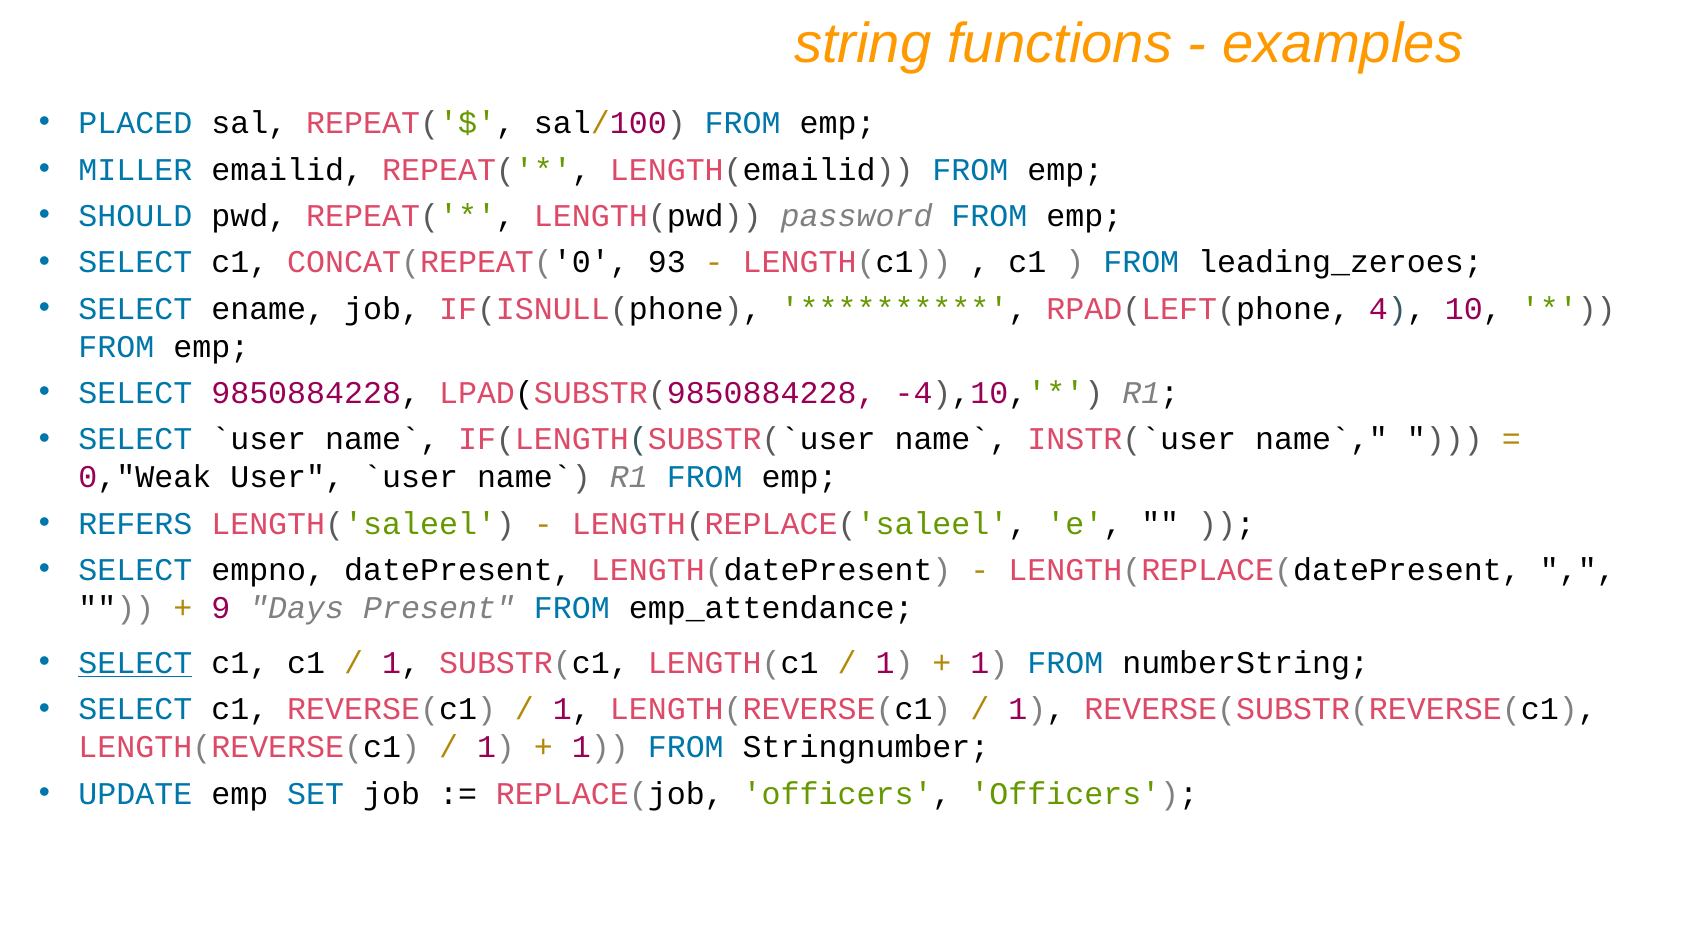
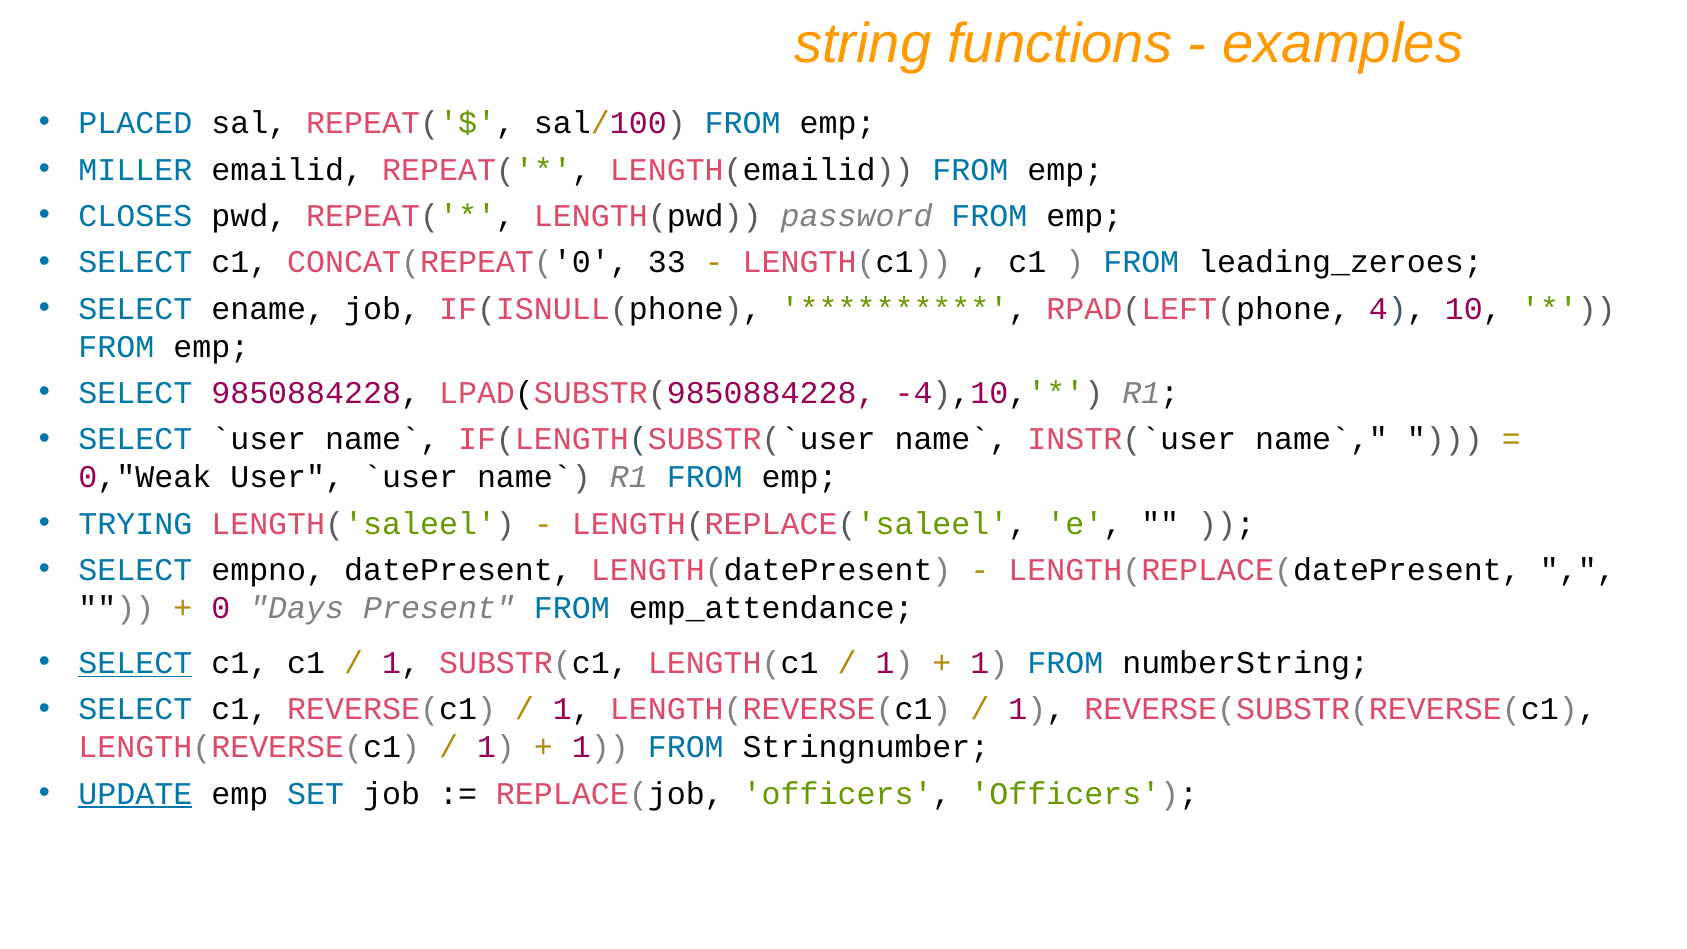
SHOULD: SHOULD -> CLOSES (135, 216)
93: 93 -> 33 (667, 262)
REFERS: REFERS -> TRYING (135, 524)
9: 9 -> 0 (221, 608)
UPDATE underline: none -> present (135, 794)
